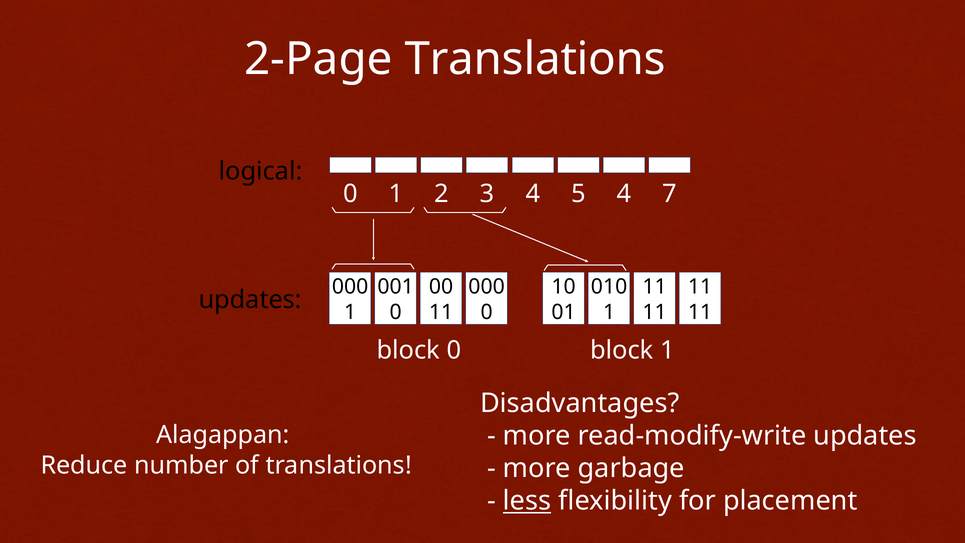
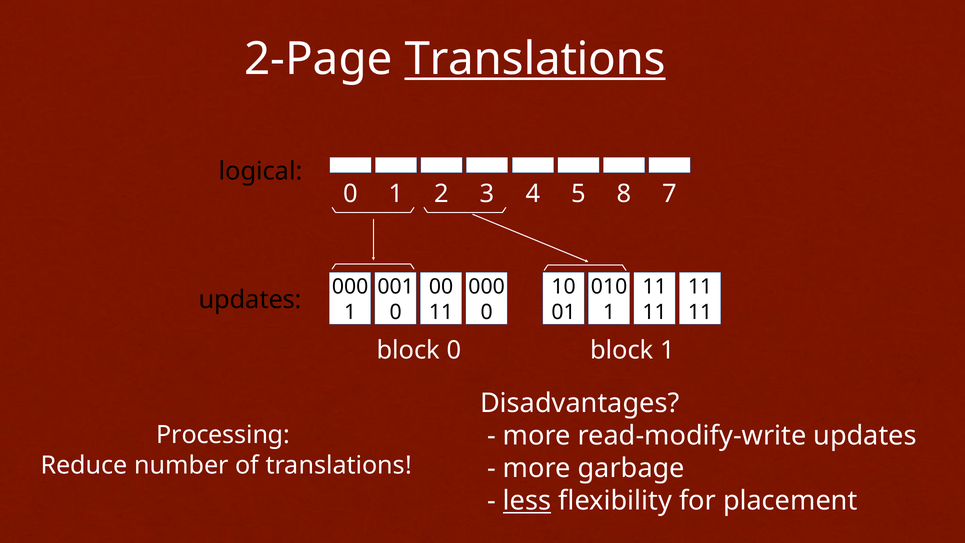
Translations underline: none -> present (535, 59)
5 4: 4 -> 8 (624, 194)
Alagappan: Alagappan -> Processing (223, 435)
